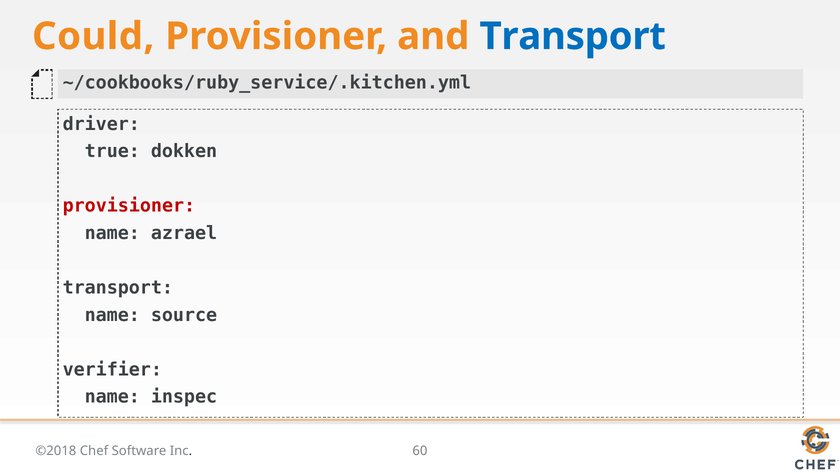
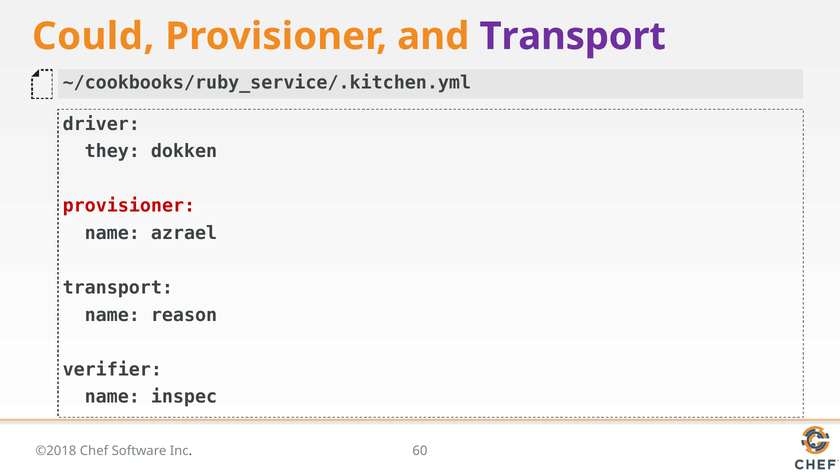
Transport colour: blue -> purple (573, 36)
true: true -> they (112, 151)
source: source -> reason (184, 315)
